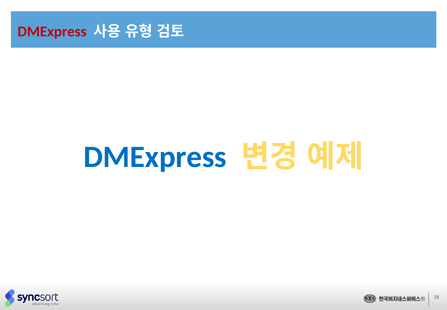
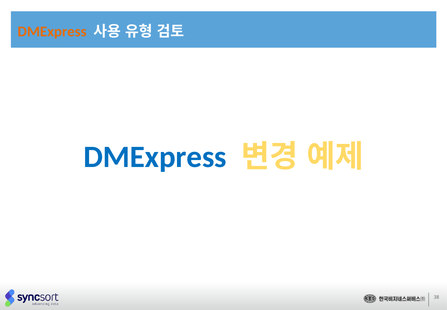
DMExpress colour: red -> orange (52, 32)
